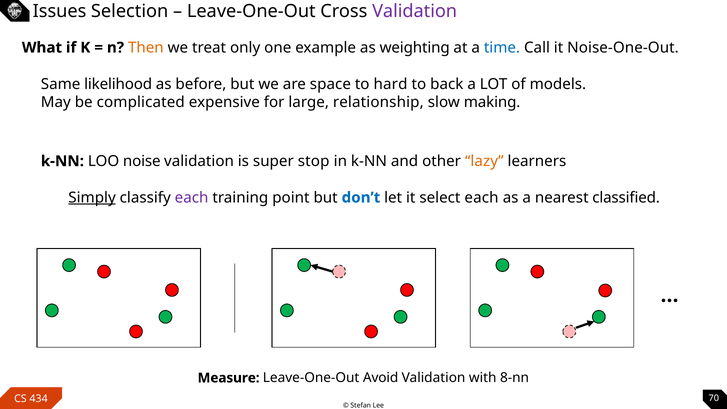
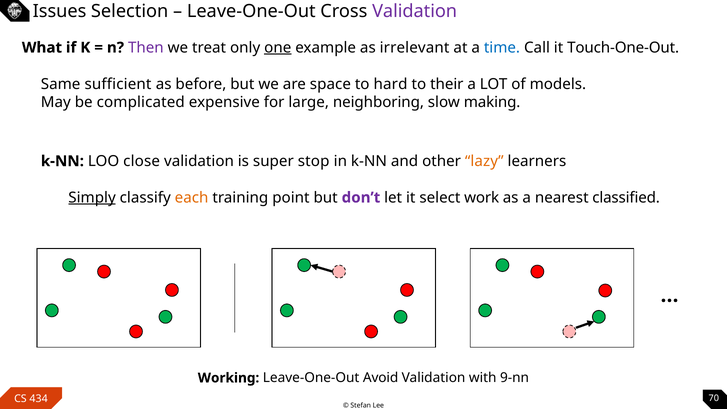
Then colour: orange -> purple (146, 48)
one underline: none -> present (278, 48)
weighting: weighting -> irrelevant (415, 48)
Noise-One-Out: Noise-One-Out -> Touch-One-Out (623, 48)
likelihood: likelihood -> sufficient (118, 84)
back: back -> their (447, 84)
relationship: relationship -> neighboring (378, 102)
noise: noise -> close (142, 161)
each colour: purple -> orange (192, 198)
don’t colour: blue -> purple (361, 198)
select each: each -> work (482, 198)
Measure: Measure -> Working (229, 378)
8-nn: 8-nn -> 9-nn (515, 378)
